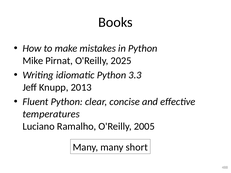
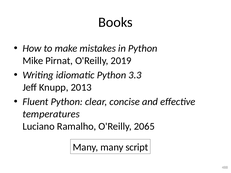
2025: 2025 -> 2019 (121, 61)
2005: 2005 -> 2065 (144, 127)
short: short -> script (137, 147)
